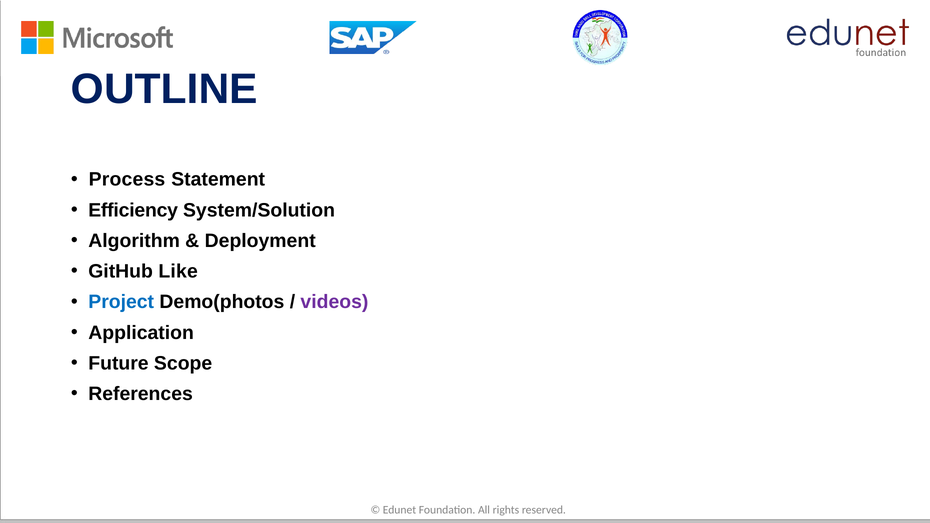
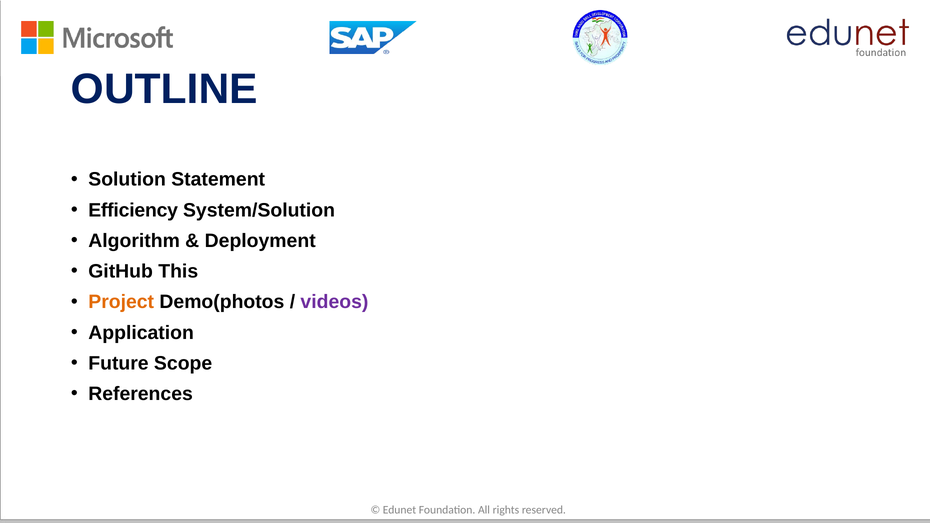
Process: Process -> Solution (127, 180)
Like: Like -> This (178, 271)
Project colour: blue -> orange (121, 302)
